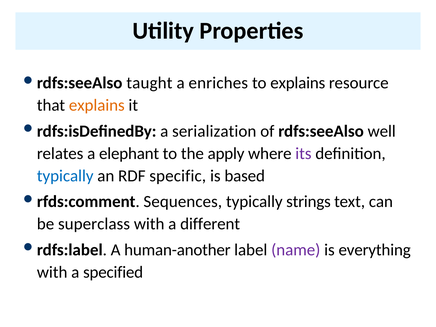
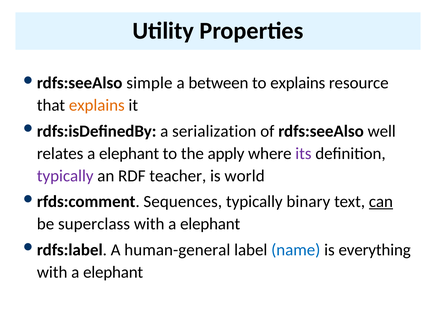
taught: taught -> simple (149, 83)
enriches: enriches -> between (218, 83)
typically colour: blue -> purple (65, 176)
specific: specific -> teacher (178, 176)
based: based -> world (245, 176)
strings: strings -> binary (308, 202)
can underline: none -> present (381, 202)
different: different -> elephant (210, 224)
human-another: human-another -> human-general (177, 250)
name colour: purple -> blue (296, 250)
specified: specified -> elephant (113, 272)
